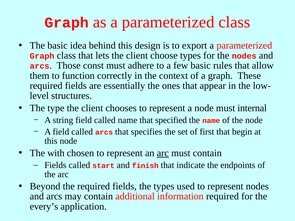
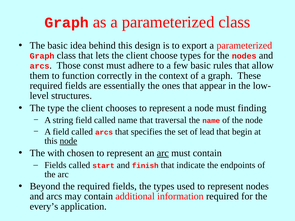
internal: internal -> finding (252, 108)
specified: specified -> traversal (171, 120)
first: first -> lead (207, 132)
node underline: none -> present (68, 141)
